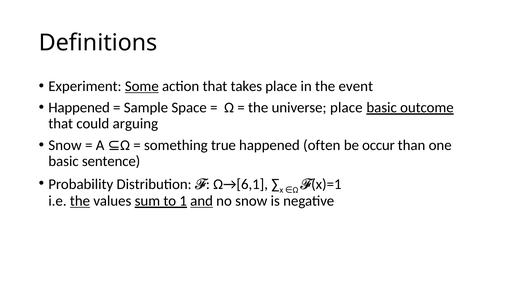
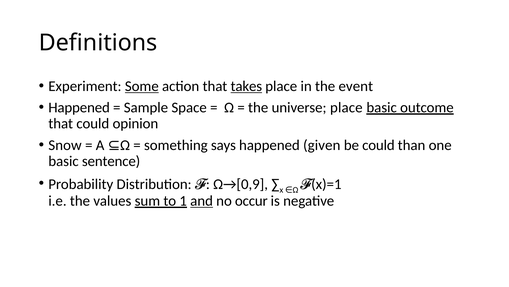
takes underline: none -> present (246, 86)
arguing: arguing -> opinion (135, 123)
true: true -> says (223, 145)
often: often -> given (322, 145)
be occur: occur -> could (378, 145)
Ω→[6,1: Ω→[6,1 -> Ω→[0,9 (241, 184)
the underline: present -> none (80, 200)
no snow: snow -> occur (251, 200)
